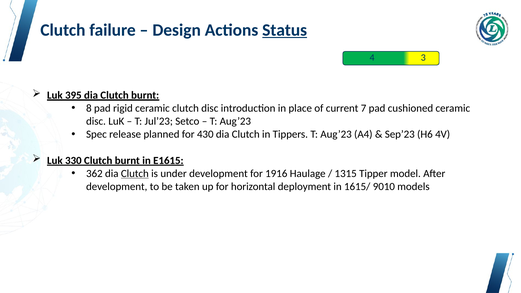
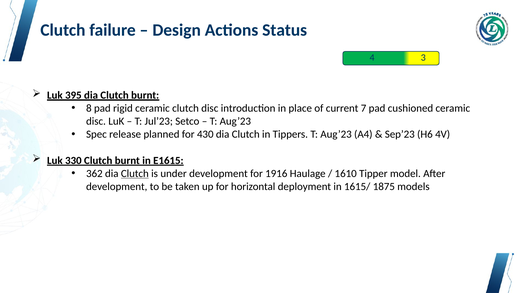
Status underline: present -> none (285, 30)
1315: 1315 -> 1610 (346, 174)
9010: 9010 -> 1875 (384, 187)
